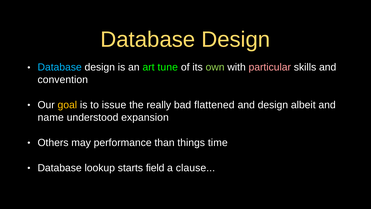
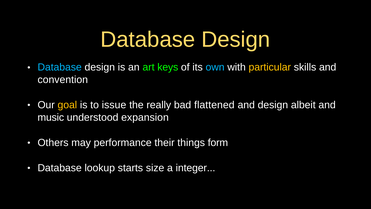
tune: tune -> keys (168, 67)
own colour: light green -> light blue (215, 67)
particular colour: pink -> yellow (270, 67)
name: name -> music (51, 117)
than: than -> their (165, 142)
time: time -> form (218, 142)
field: field -> size (155, 168)
clause: clause -> integer (196, 168)
